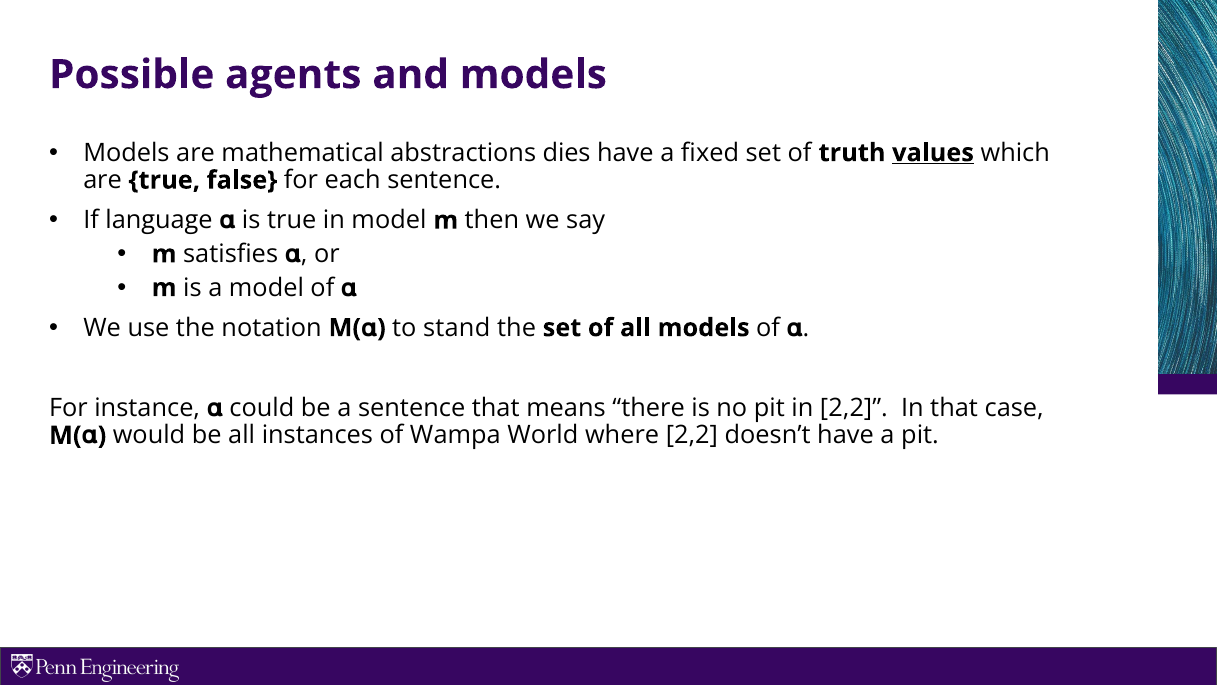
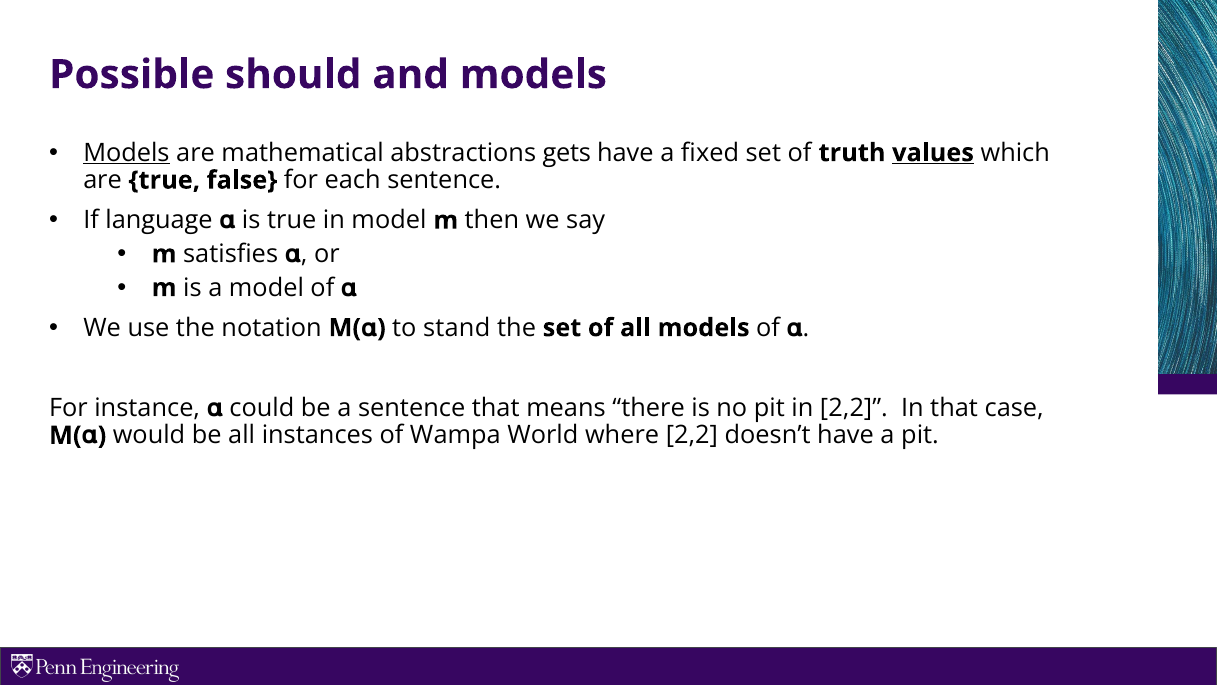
agents: agents -> should (293, 75)
Models underline: none -> present (126, 153)
dies: dies -> gets (567, 153)
